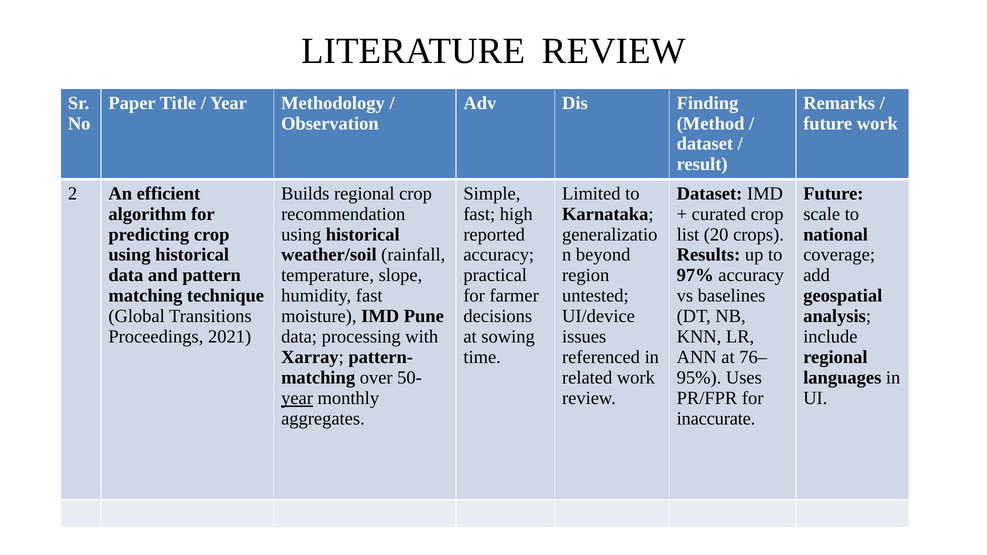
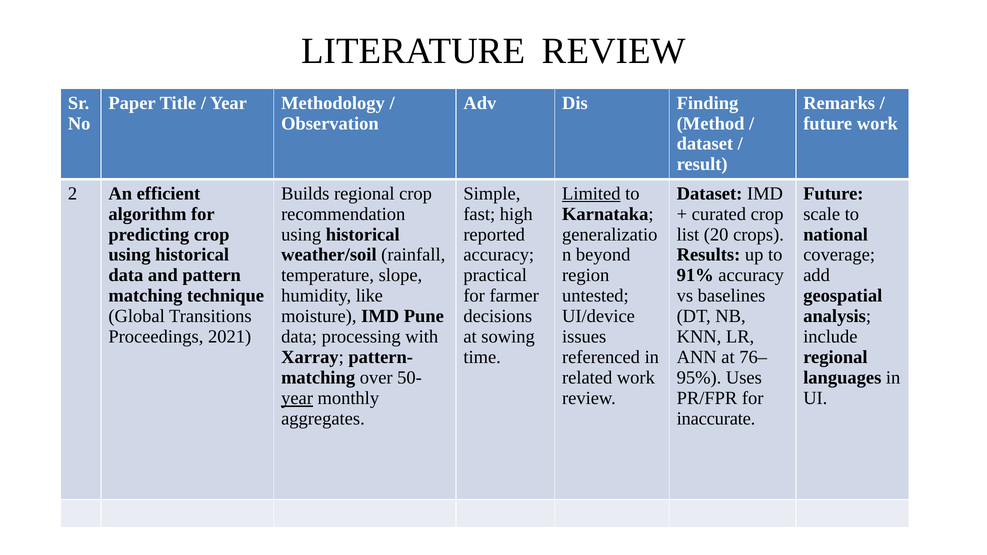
Limited underline: none -> present (591, 193)
97%: 97% -> 91% (695, 275)
humidity fast: fast -> like (369, 296)
